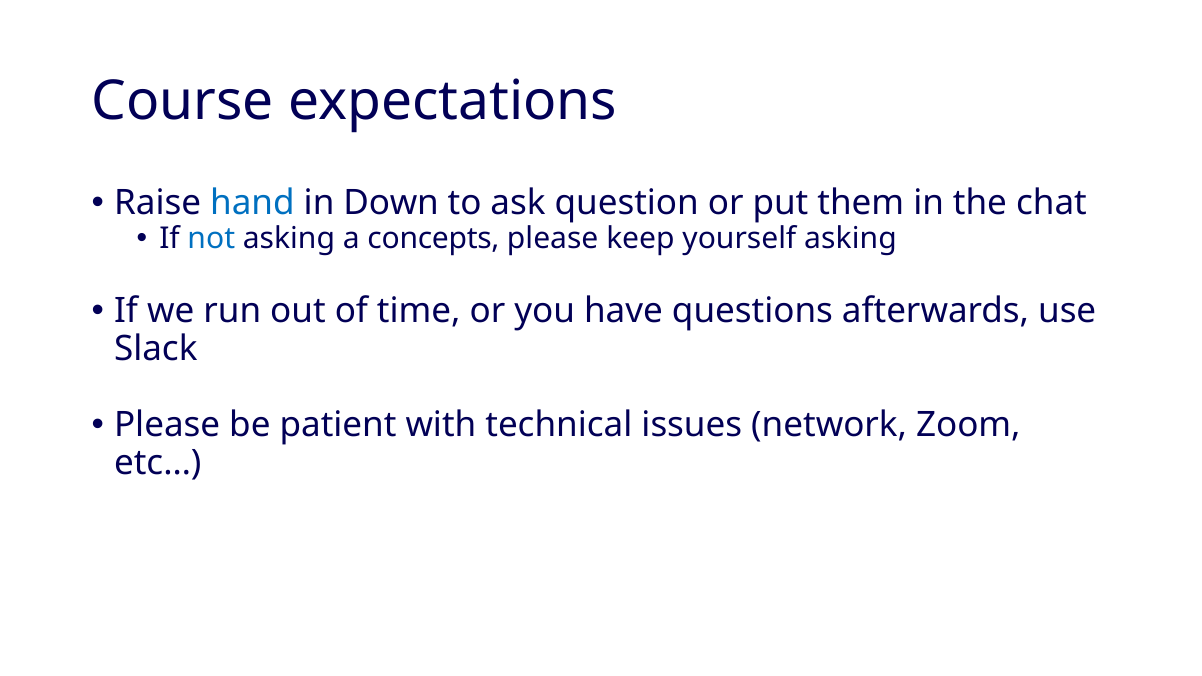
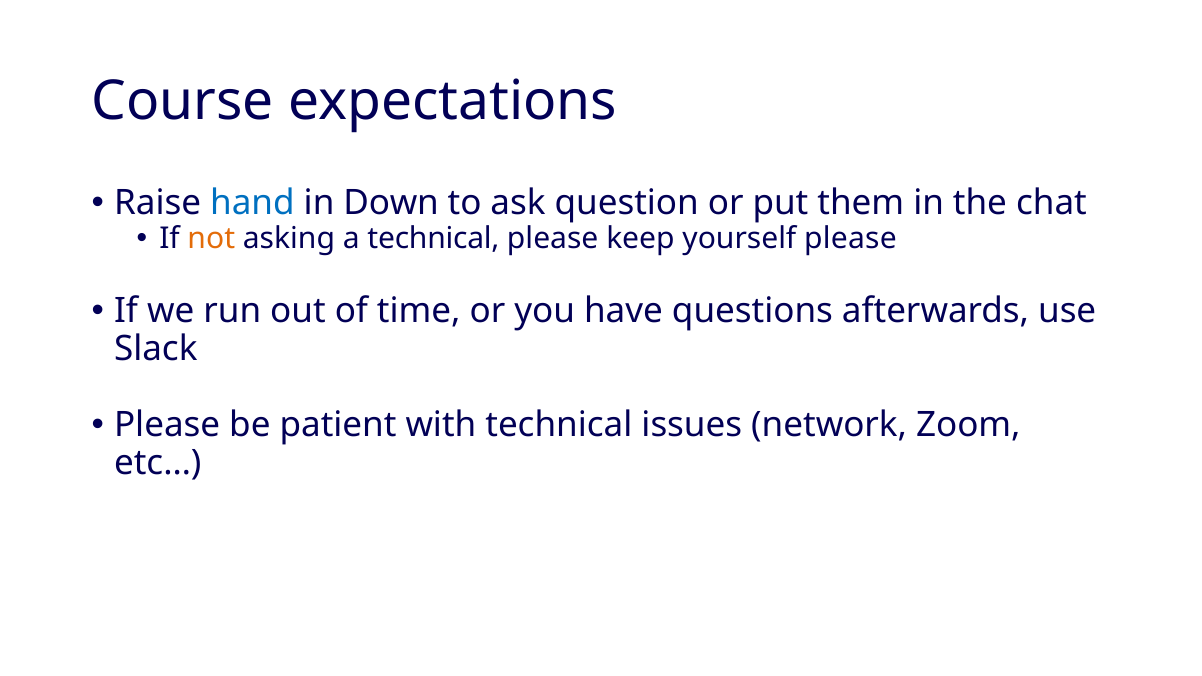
not colour: blue -> orange (211, 238)
a concepts: concepts -> technical (433, 238)
yourself asking: asking -> please (850, 238)
